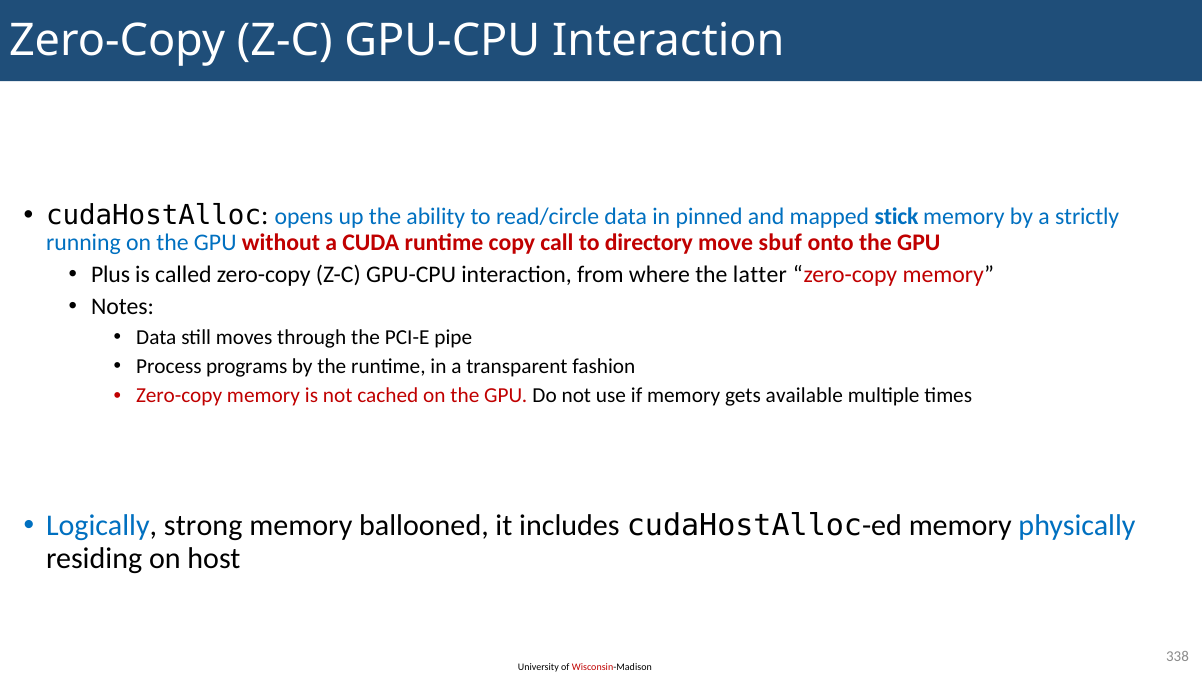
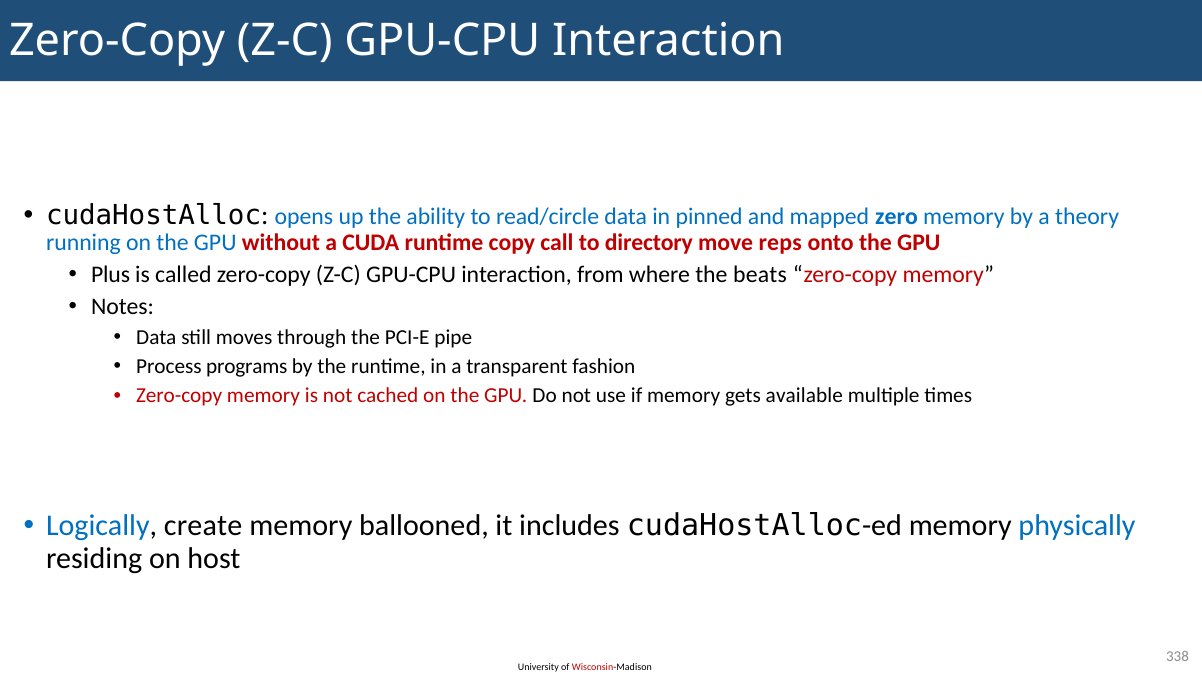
stick: stick -> zero (896, 216)
strictly: strictly -> theory (1087, 216)
sbuf: sbuf -> reps (780, 243)
latter: latter -> beats (760, 275)
strong: strong -> create (203, 526)
